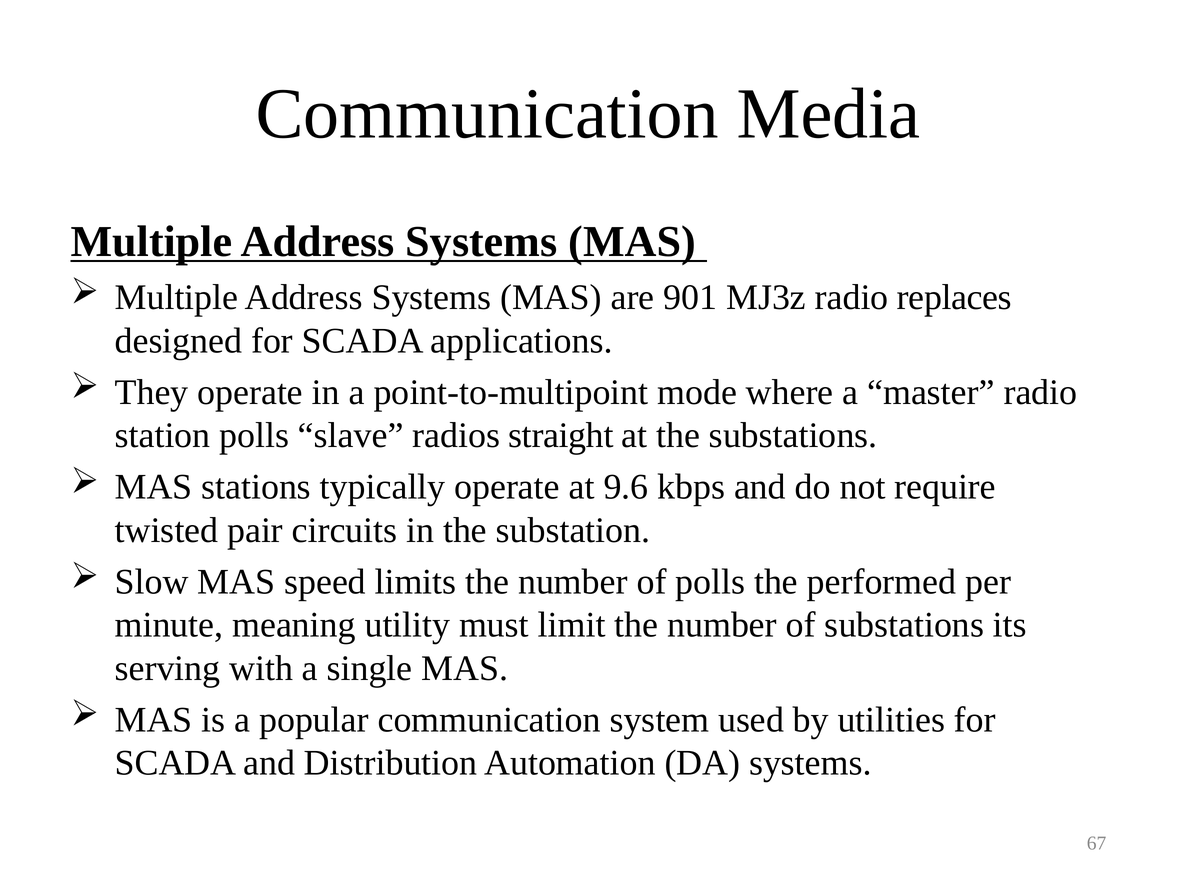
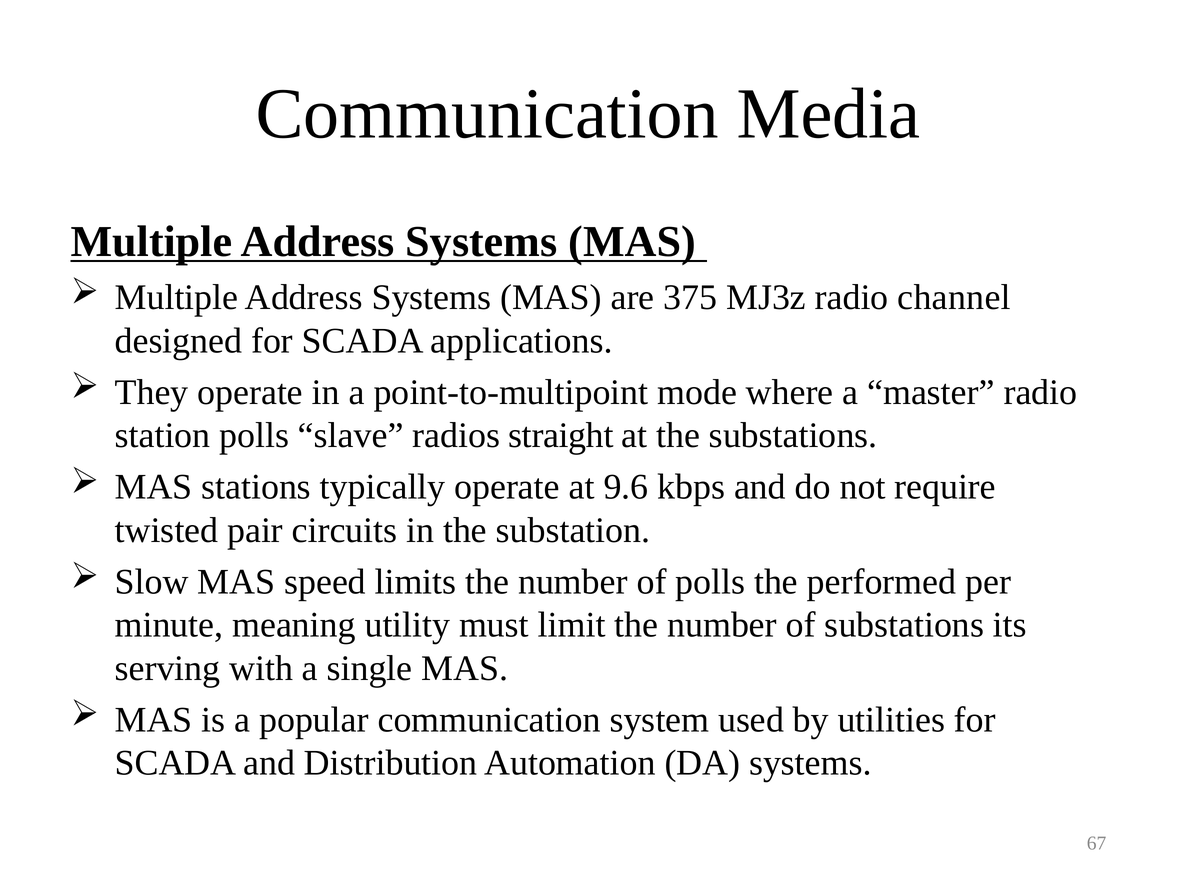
901: 901 -> 375 (690, 297)
replaces: replaces -> channel (954, 297)
